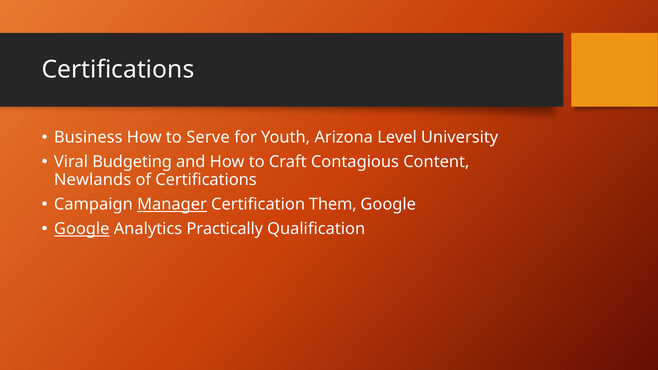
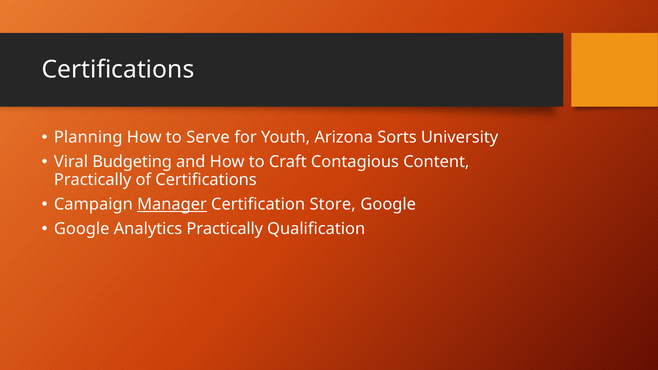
Business: Business -> Planning (88, 137)
Level: Level -> Sorts (397, 137)
Newlands: Newlands -> Practically (93, 180)
Them: Them -> Store (333, 204)
Google underline: present -> none (82, 229)
